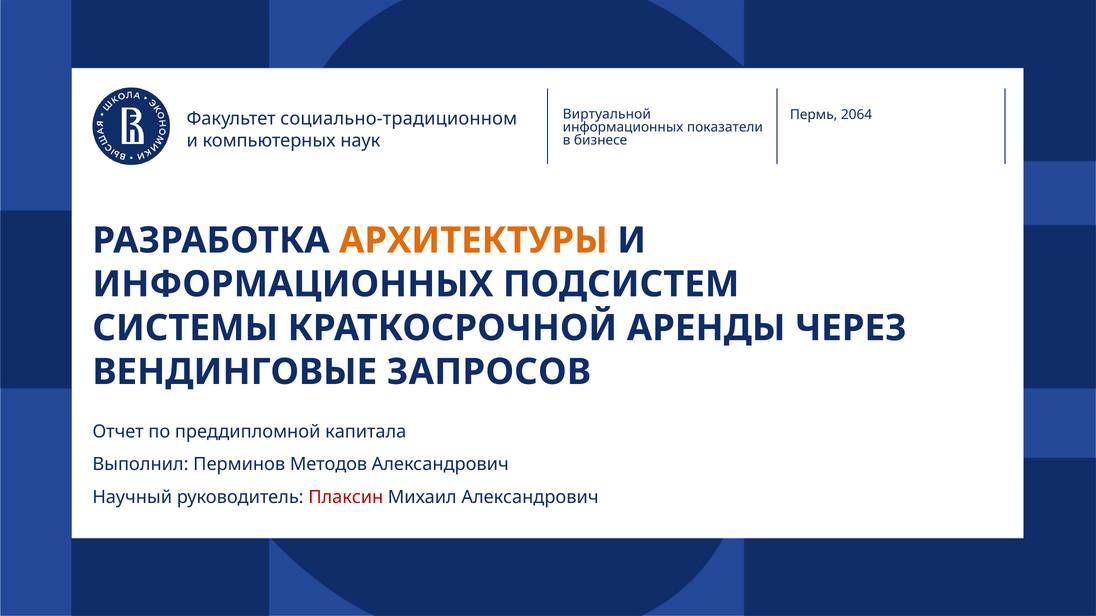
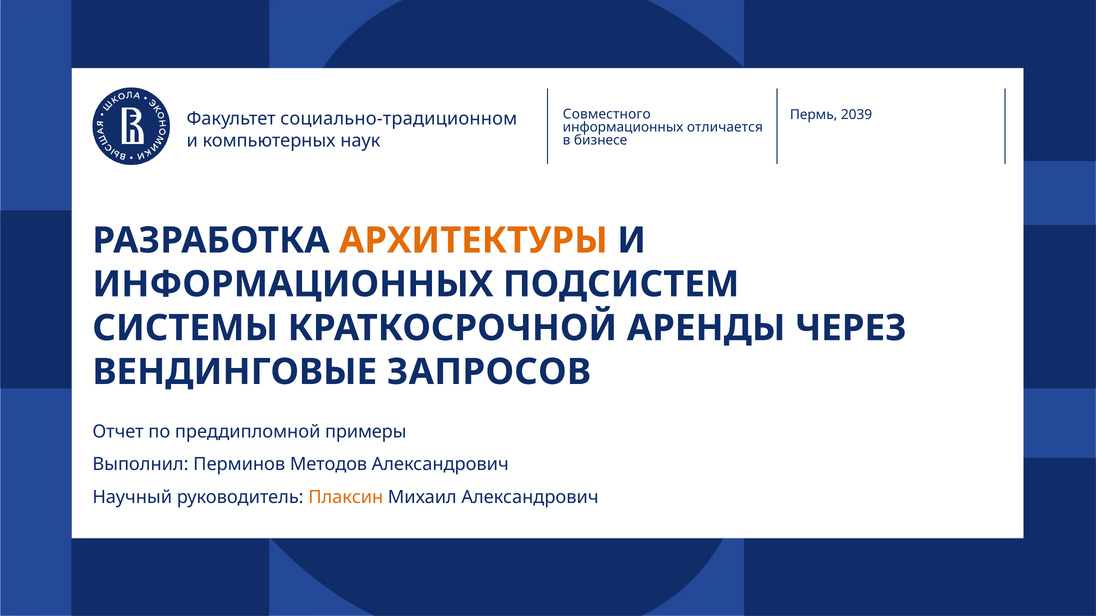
Виртуальной: Виртуальной -> Совместного (607, 114)
2064: 2064 -> 2039 (857, 115)
показатели: показатели -> отличается (725, 127)
капитала: капитала -> примеры (366, 432)
Плаксин colour: red -> orange (346, 498)
